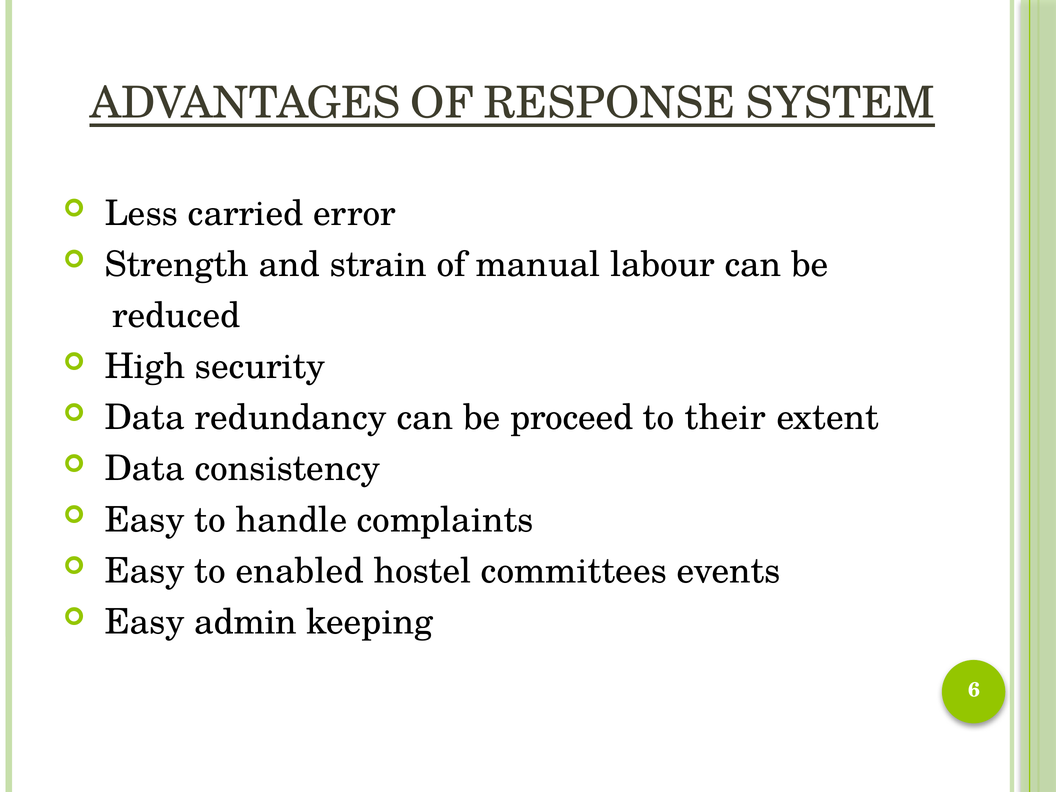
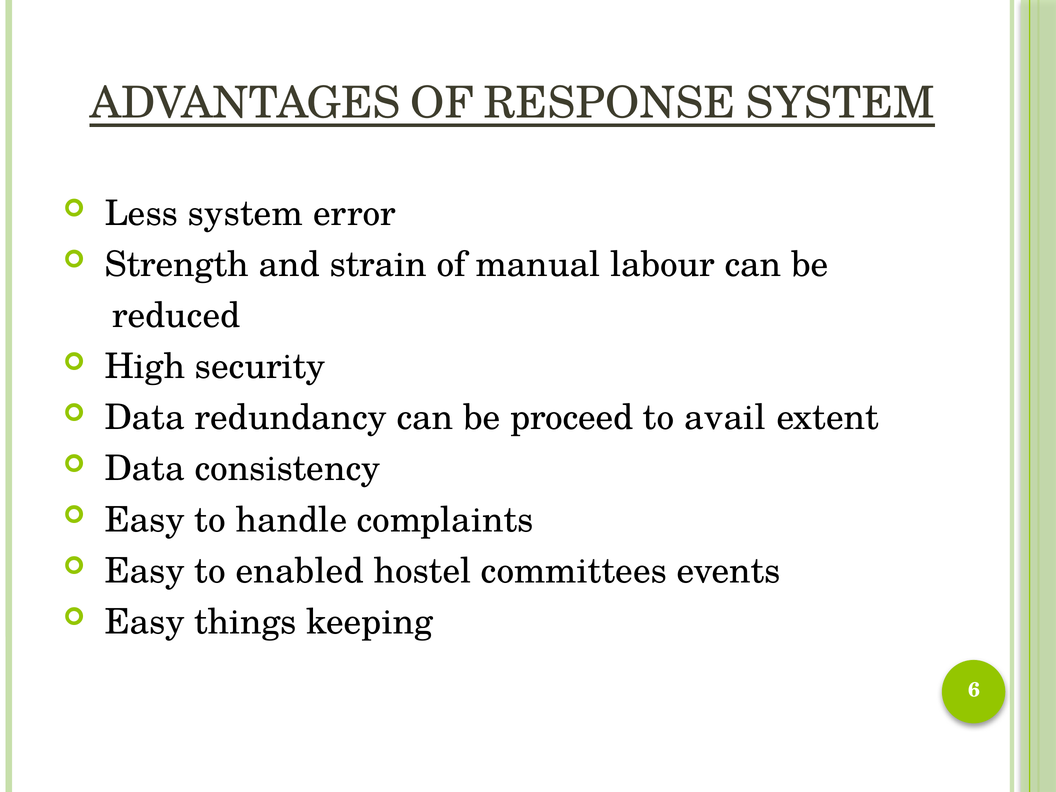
Less carried: carried -> system (246, 214)
their: their -> avail (725, 418)
admin: admin -> things (246, 622)
